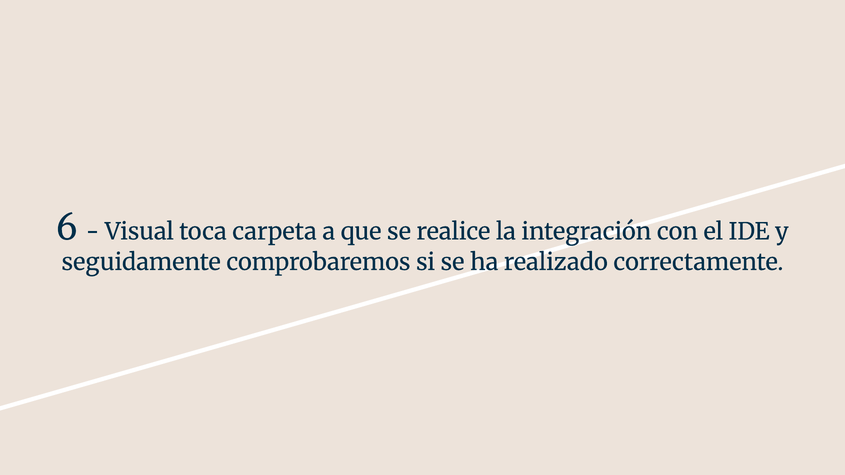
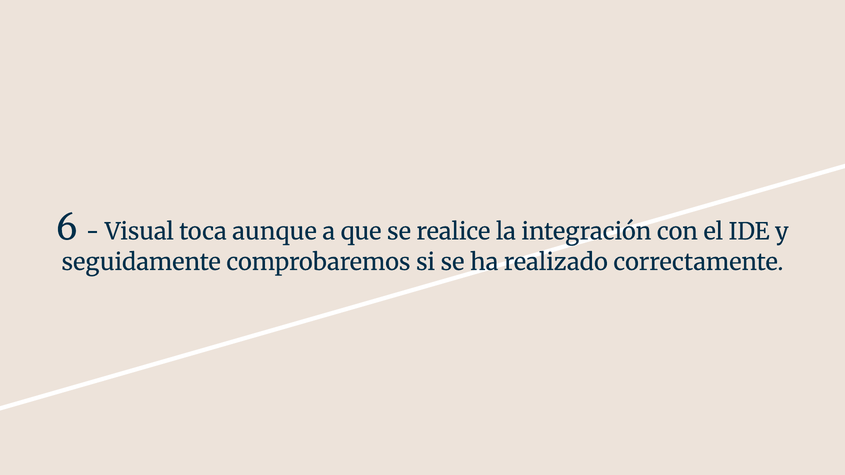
carpeta: carpeta -> aunque (275, 232)
